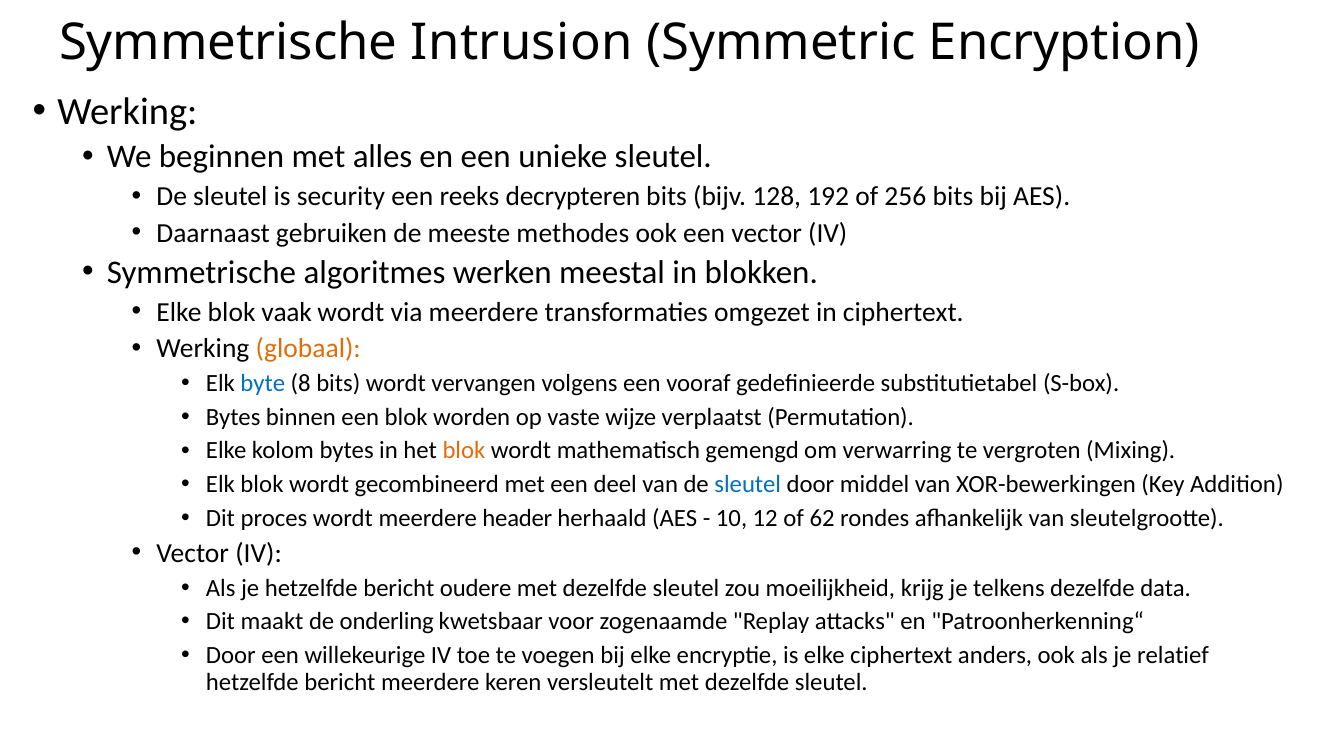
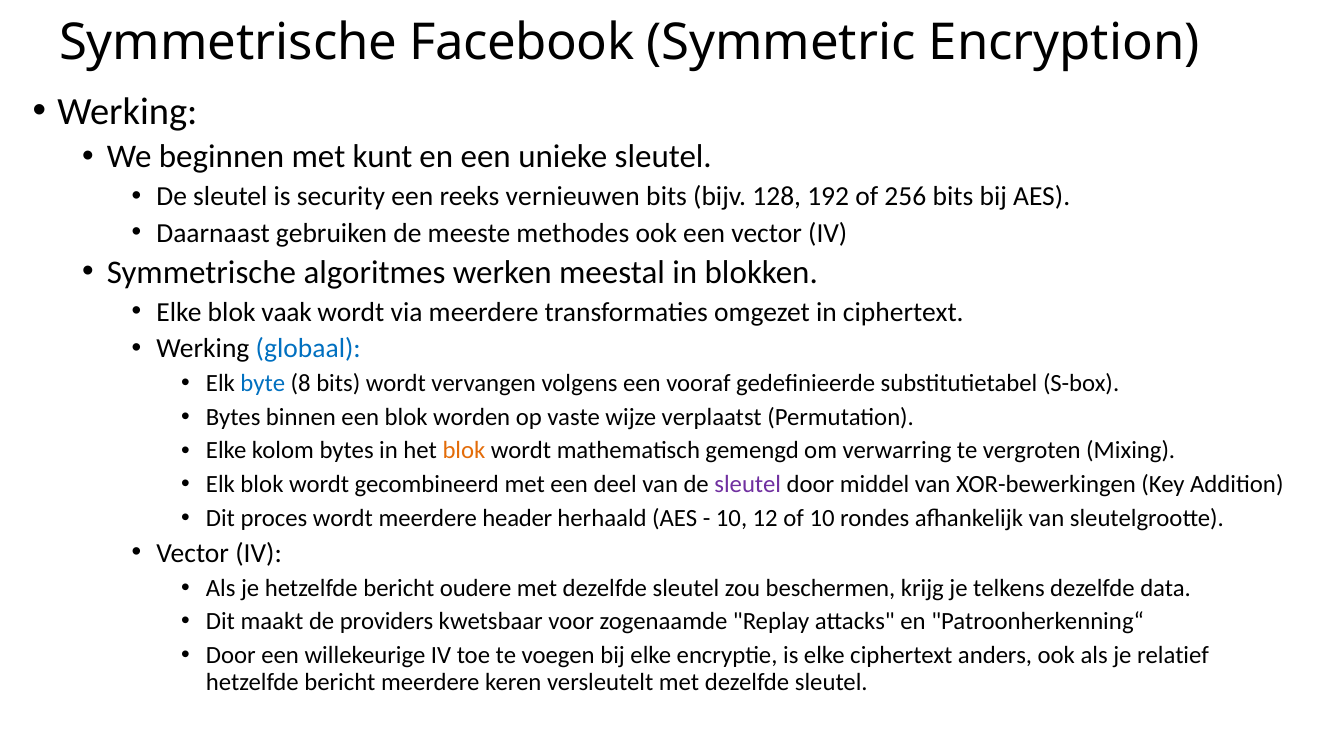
Intrusion: Intrusion -> Facebook (522, 43)
alles: alles -> kunt (383, 157)
decrypteren: decrypteren -> vernieuwen (573, 197)
globaal colour: orange -> blue (308, 349)
sleutel colour: blue -> purple (748, 485)
of 62: 62 -> 10 (822, 518)
moeilijkheid: moeilijkheid -> beschermen (830, 588)
onderling: onderling -> providers (387, 622)
